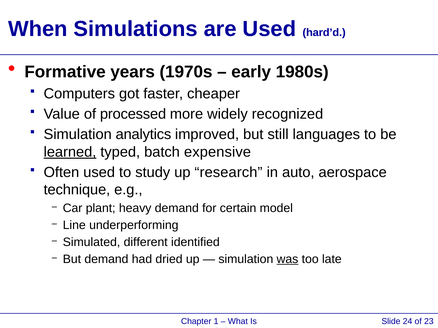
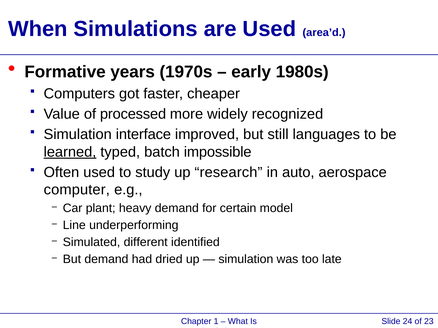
hard’d: hard’d -> area’d (324, 33)
analytics: analytics -> interface (143, 135)
expensive: expensive -> impossible (218, 152)
technique: technique -> computer (77, 190)
was underline: present -> none (287, 260)
